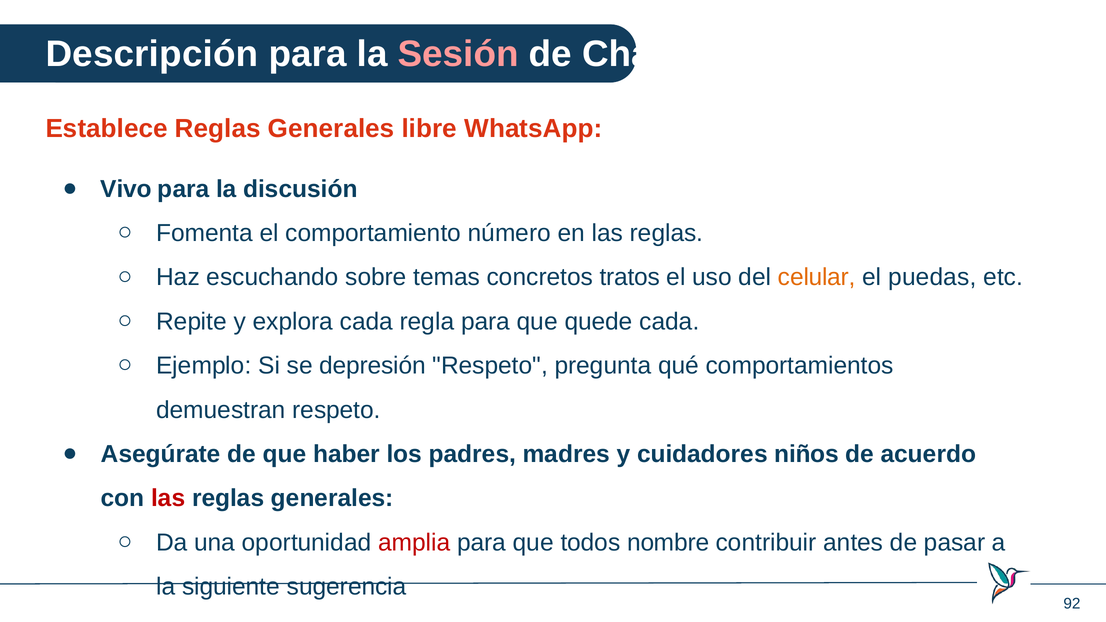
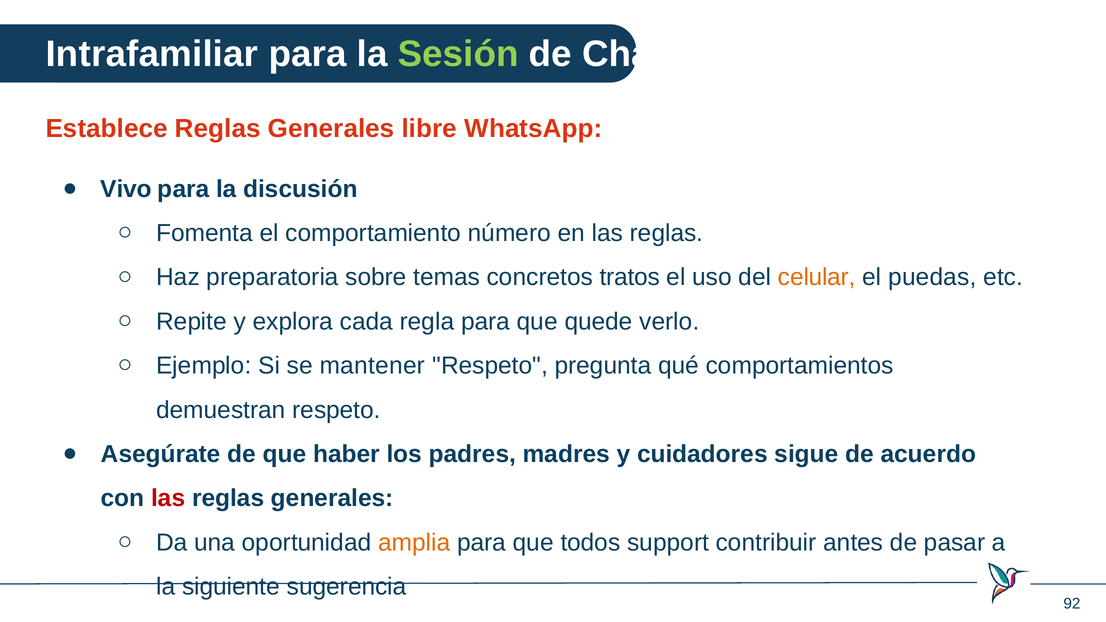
Descripción: Descripción -> Intrafamiliar (152, 54)
Sesión colour: pink -> light green (458, 54)
escuchando: escuchando -> preparatoria (273, 277)
quede cada: cada -> verlo (669, 322)
depresión: depresión -> mantener (372, 366)
niños: niños -> sigue (806, 454)
amplia colour: red -> orange (414, 543)
nombre: nombre -> support (668, 543)
